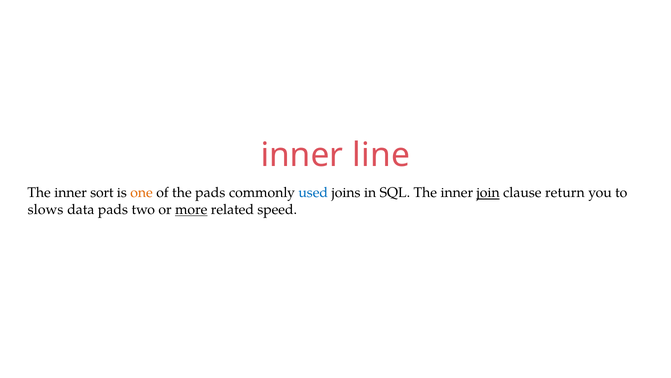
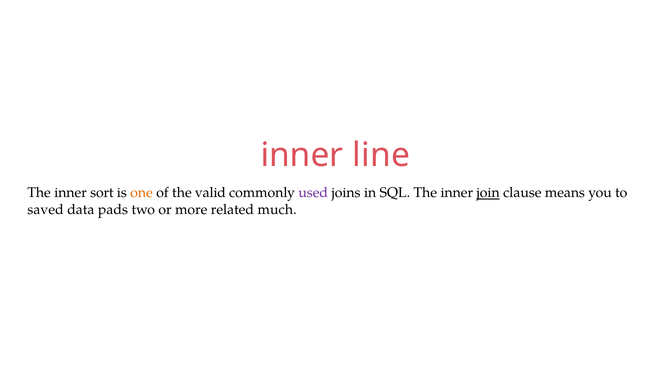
the pads: pads -> valid (210, 193)
used colour: blue -> purple (313, 193)
return: return -> means (565, 193)
slows: slows -> saved (46, 209)
more underline: present -> none (191, 209)
speed: speed -> much (277, 209)
